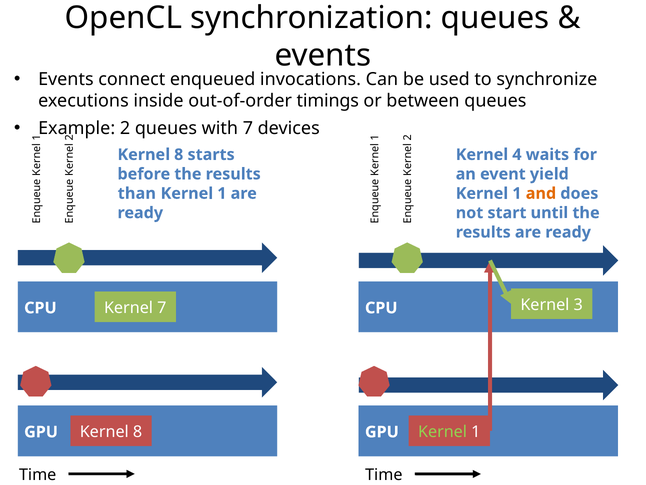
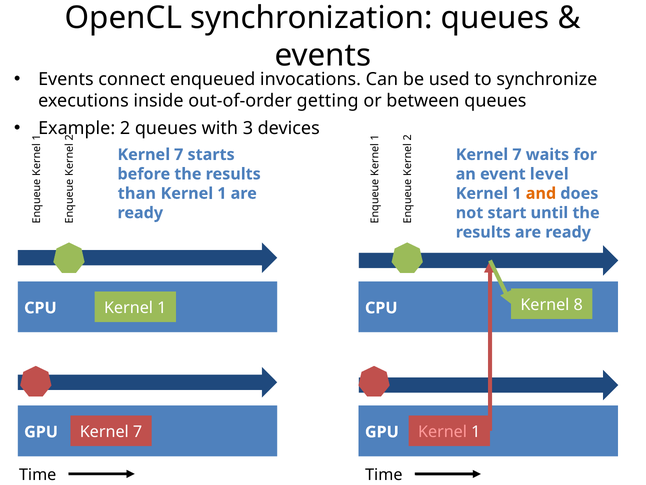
timings: timings -> getting (328, 101)
with 7: 7 -> 3 (248, 128)
8: 8 -> 7 (179, 154)
4: 4 -> 7 (517, 154)
yield: yield -> level (549, 174)
3: 3 -> 8 (578, 305)
7: 7 -> 1 (162, 308)
8: 8 -> 7 (138, 432)
Kernel colour: light green -> pink (443, 432)
